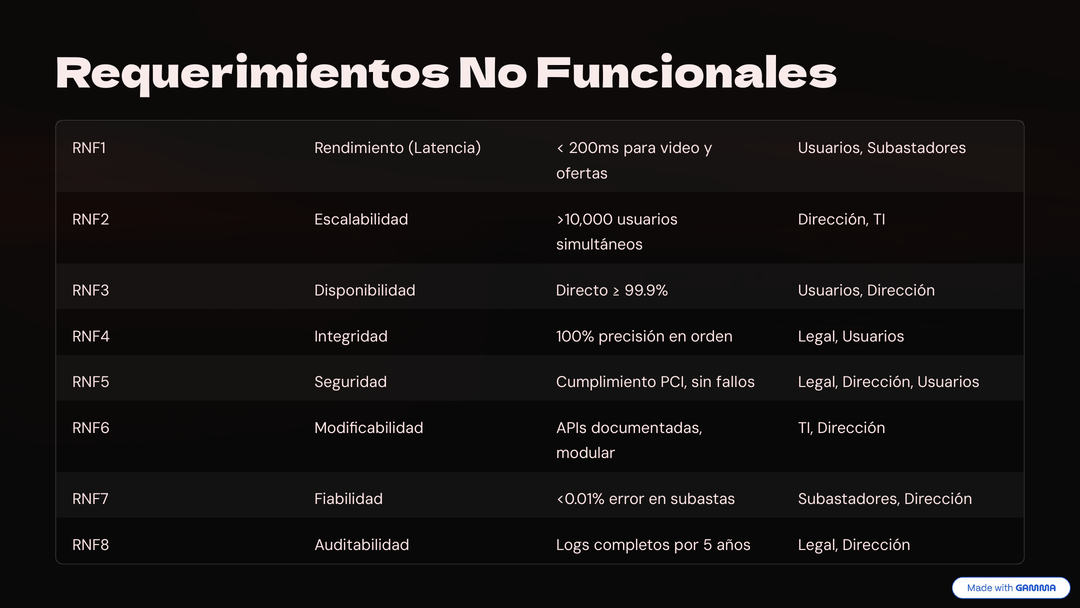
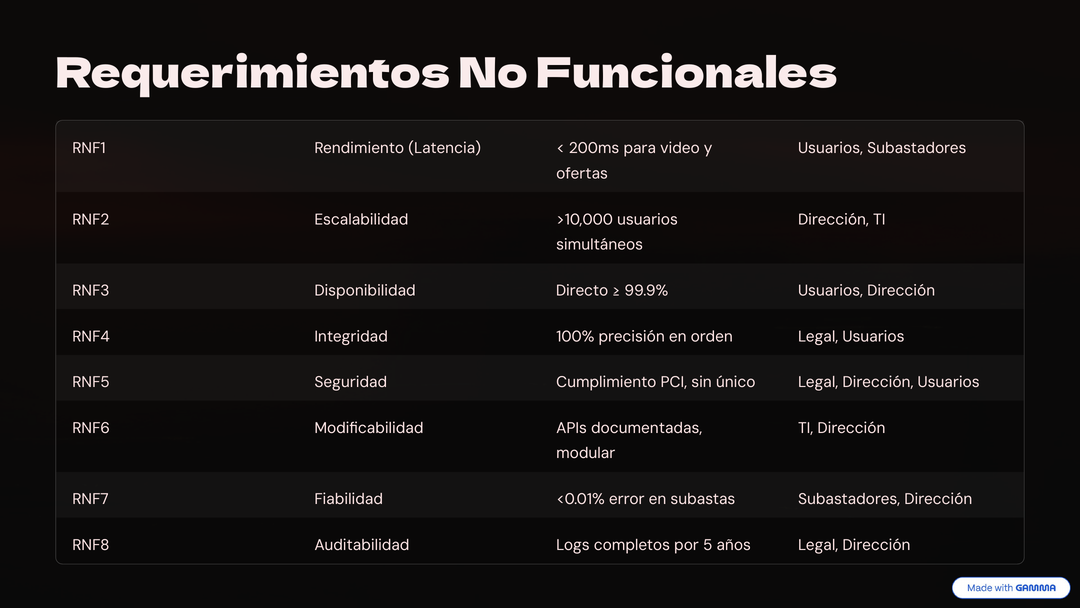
fallos: fallos -> único (736, 382)
